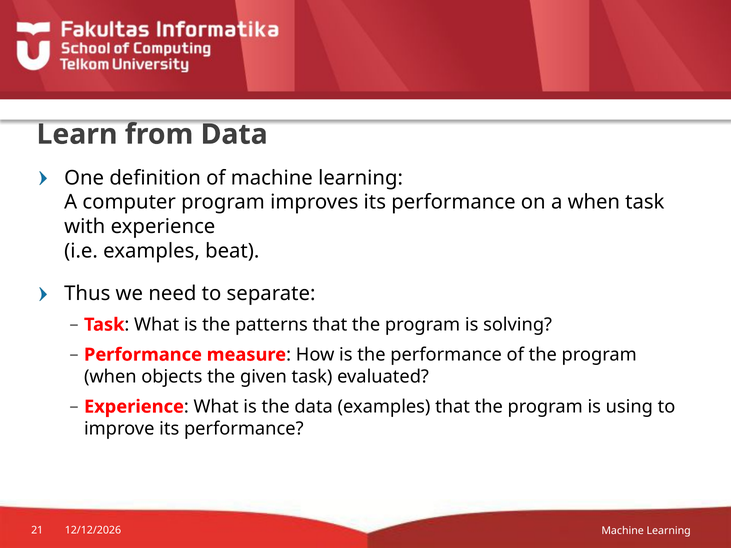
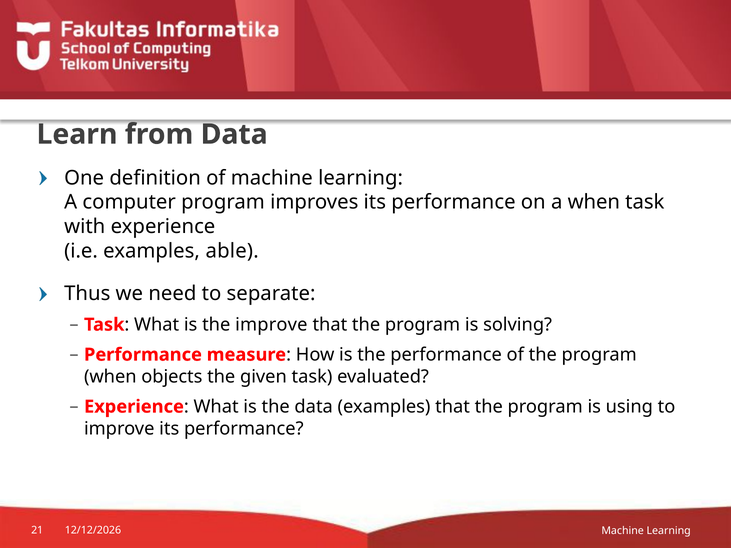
beat: beat -> able (232, 251)
the patterns: patterns -> improve (271, 325)
